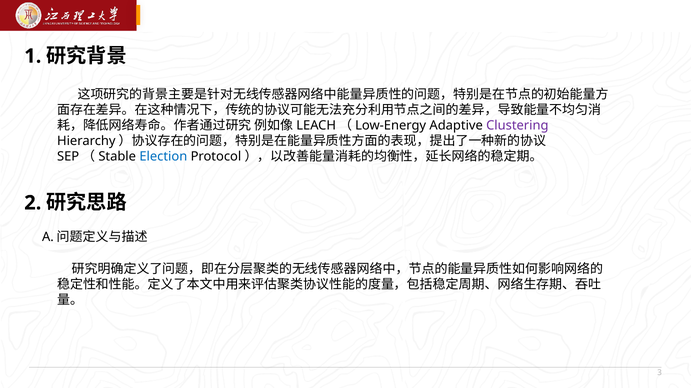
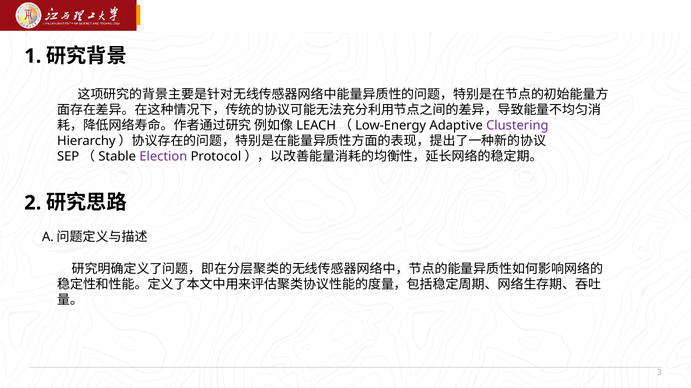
Election colour: blue -> purple (163, 157)
